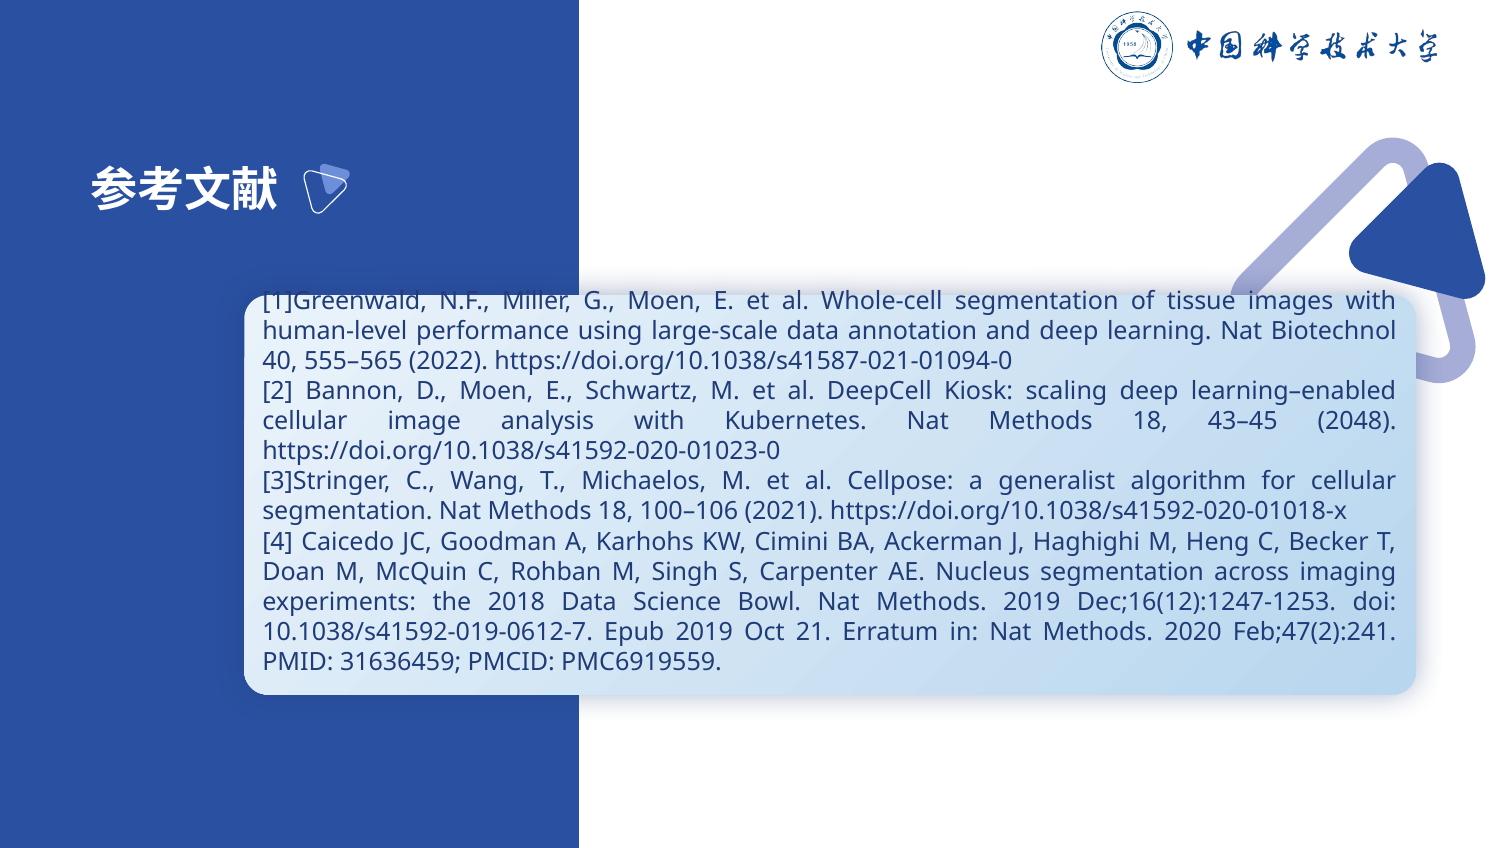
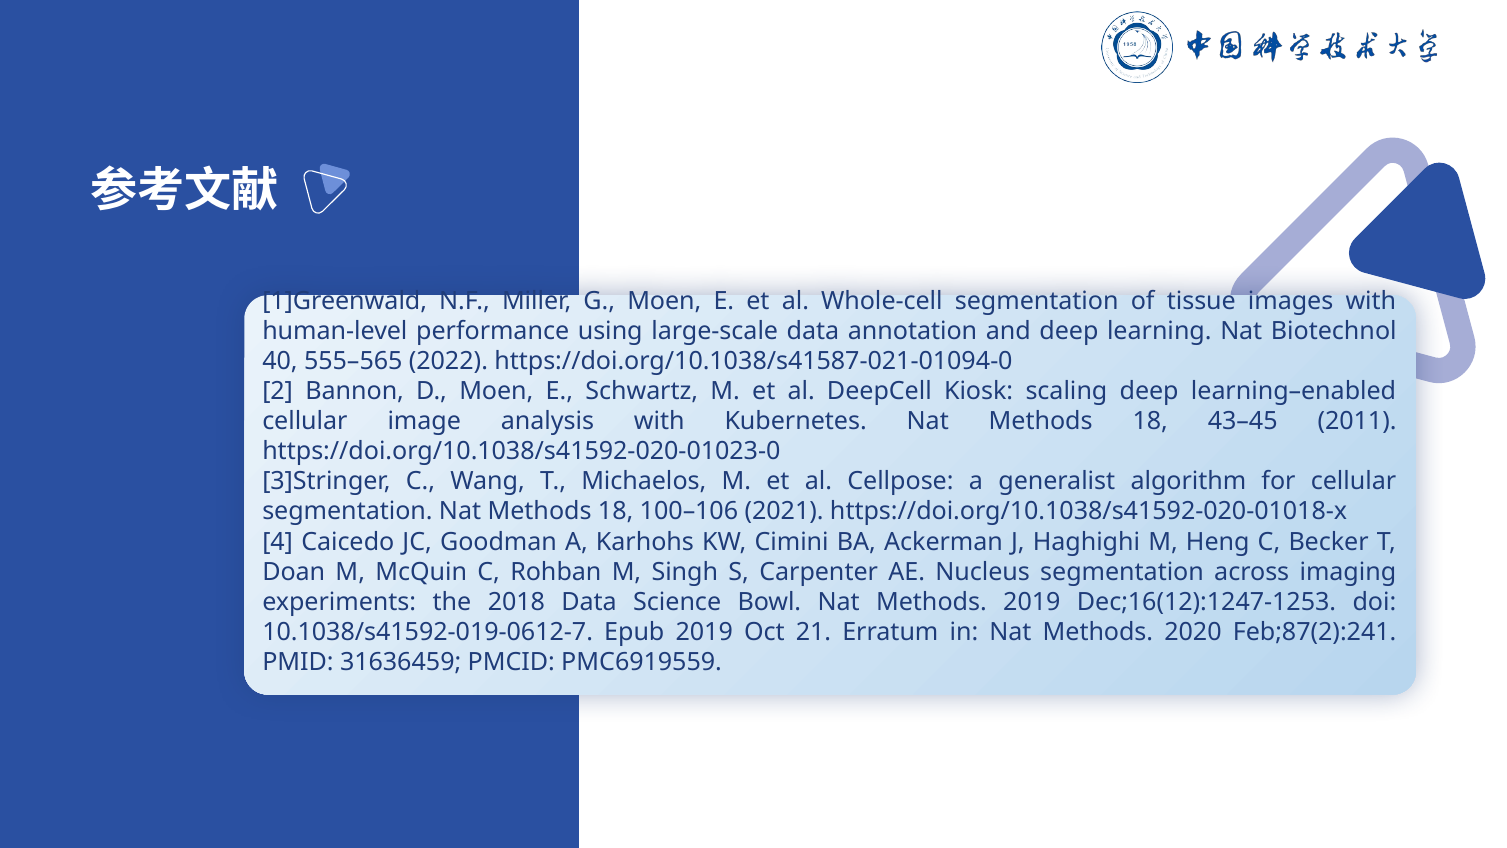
2048: 2048 -> 2011 (1357, 421)
Feb;47(2):241: Feb;47(2):241 -> Feb;87(2):241 (1315, 632)
